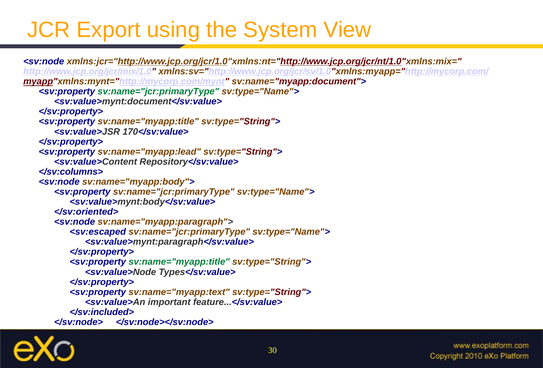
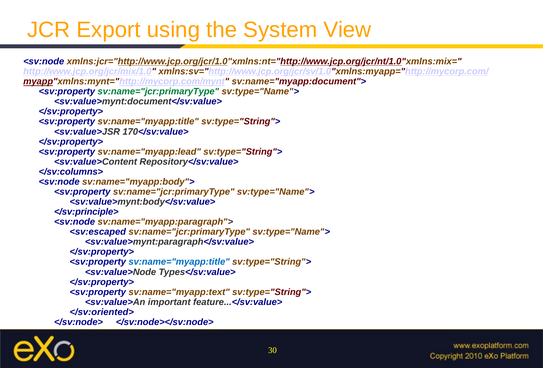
</sv:oriented>: </sv:oriented> -> </sv:principle> (86, 212)
sv:name="myapp:title colour: green -> blue (179, 262)
</sv:included>: </sv:included> -> </sv:oriented> (102, 312)
